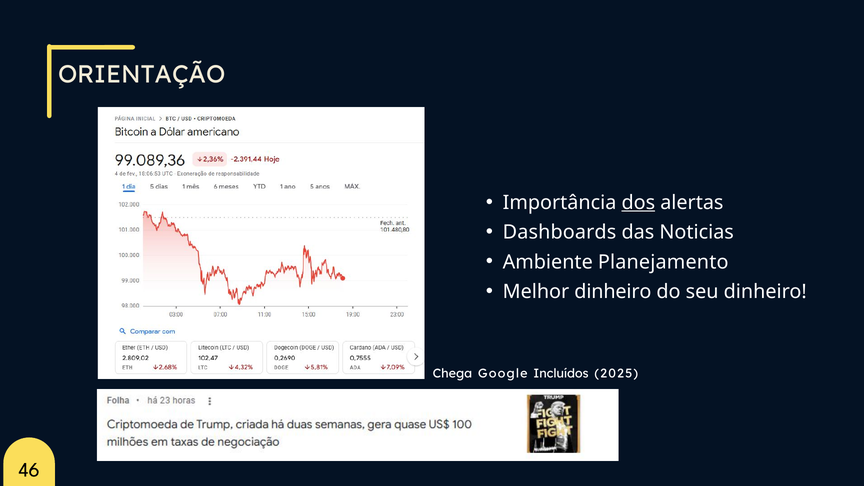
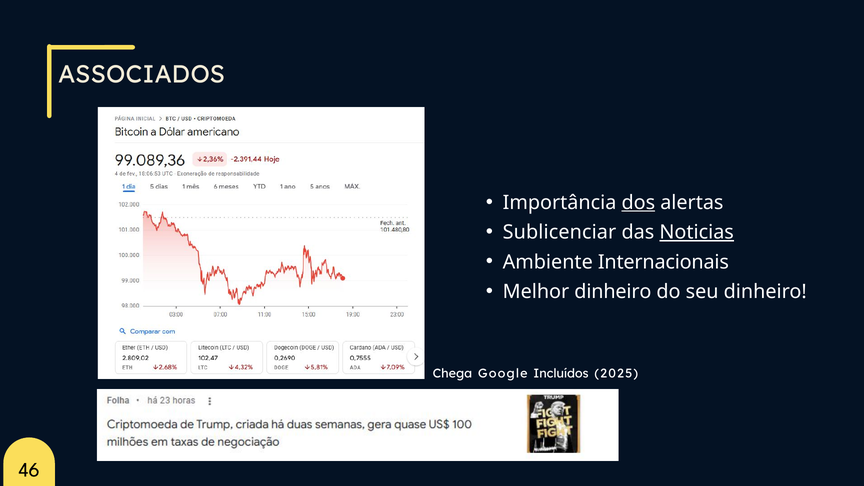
ORIENTAÇÃO: ORIENTAÇÃO -> ASSOCIADOS (142, 75)
Dashboards: Dashboards -> Sublicenciar (559, 232)
Noticias underline: none -> present (697, 232)
Planejamento: Planejamento -> Internacionais (663, 262)
